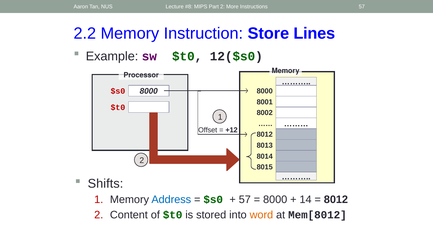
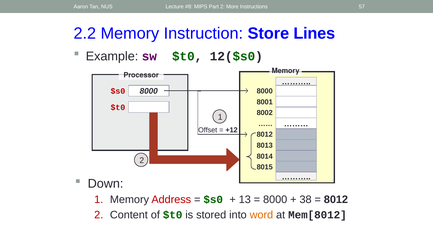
Shifts: Shifts -> Down (106, 183)
Address colour: blue -> red (171, 199)
57: 57 -> 13 (245, 199)
14: 14 -> 38 (306, 199)
